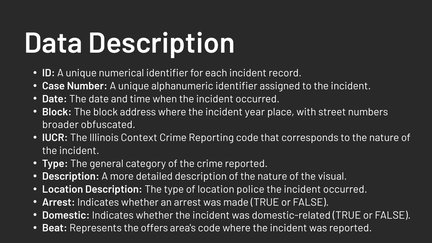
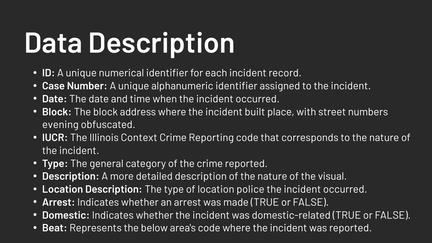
year: year -> built (255, 112)
broader: broader -> evening (60, 125)
offers: offers -> below (154, 228)
